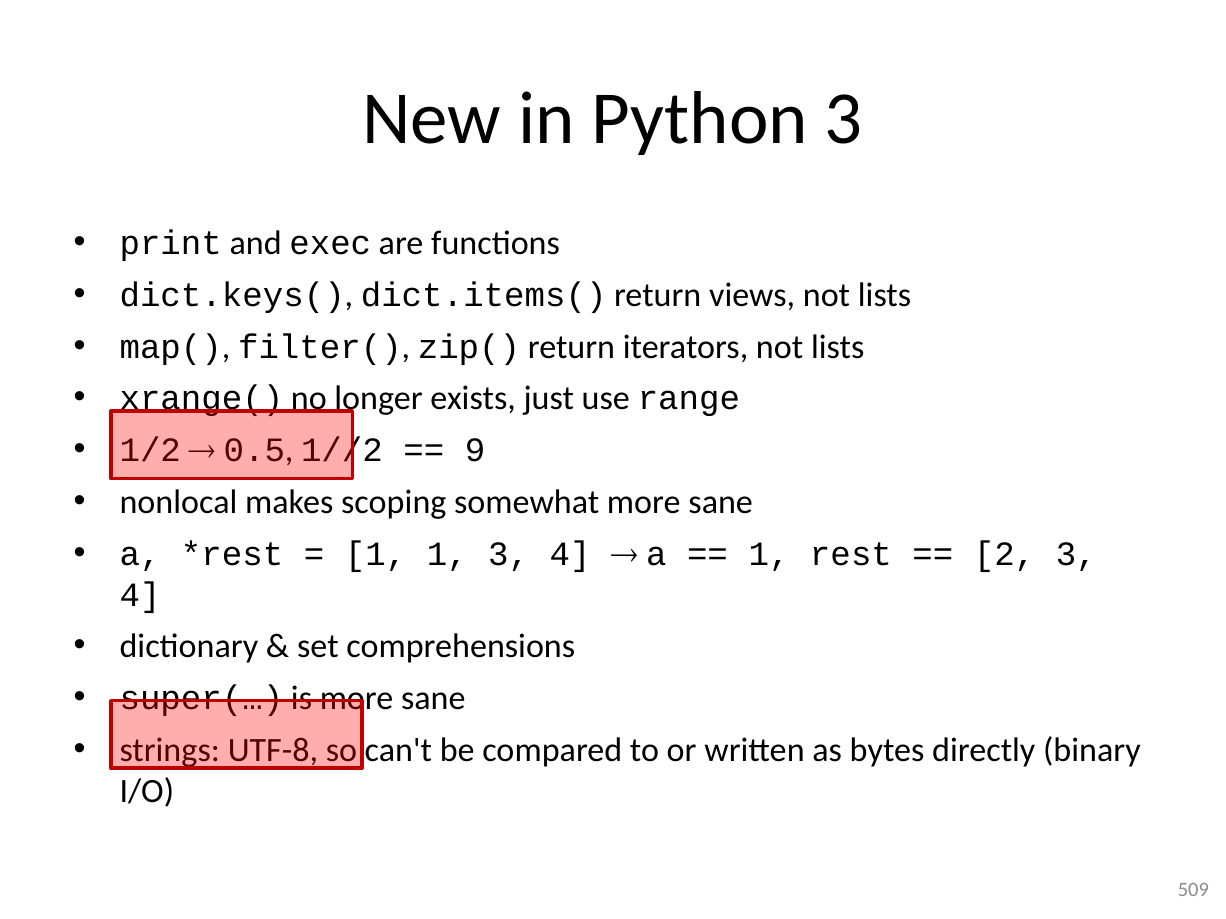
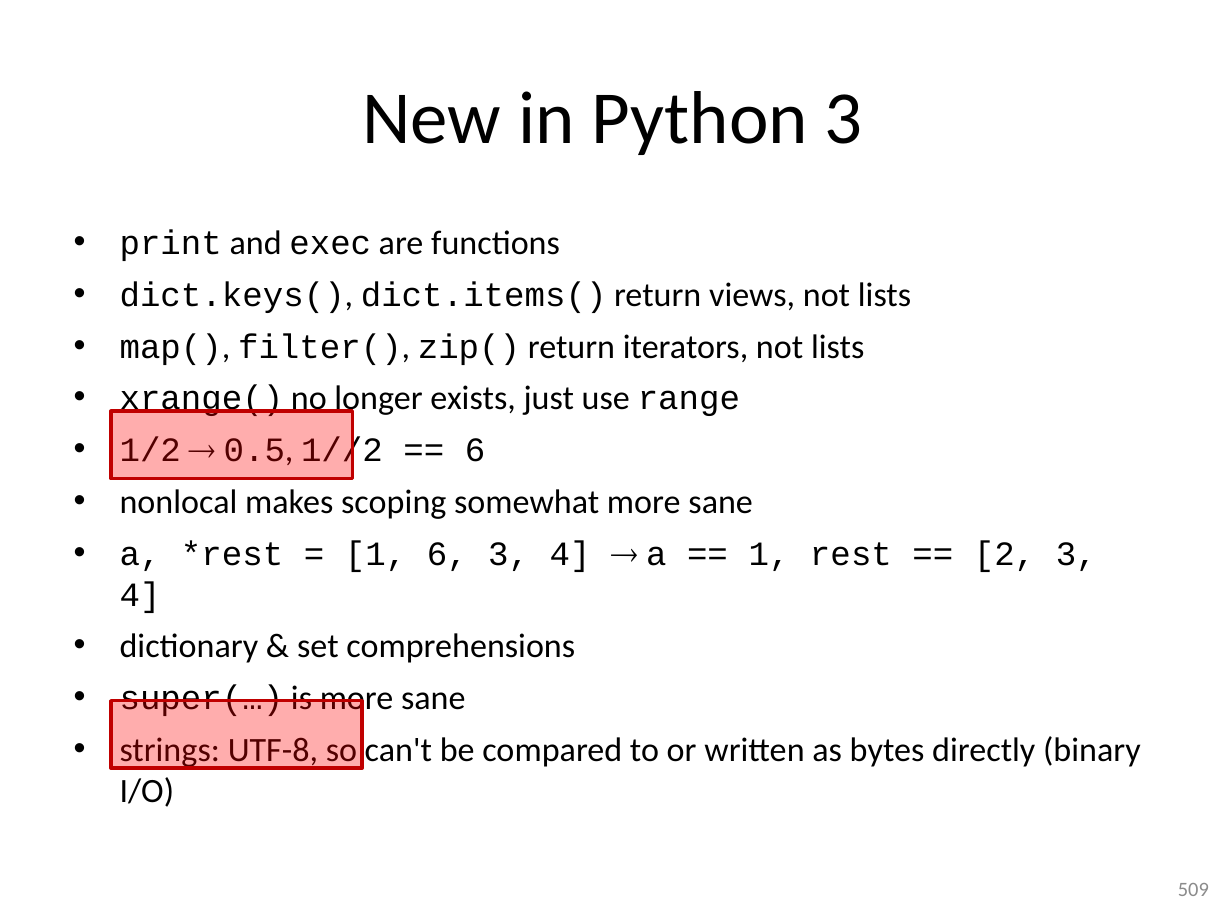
9: 9 -> 6 (475, 451)
1 1: 1 -> 6 (447, 554)
